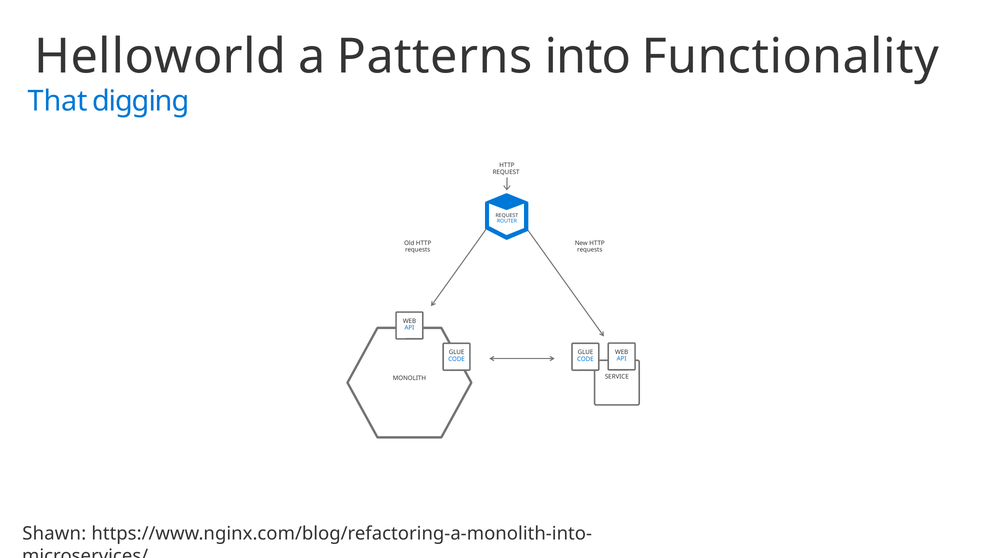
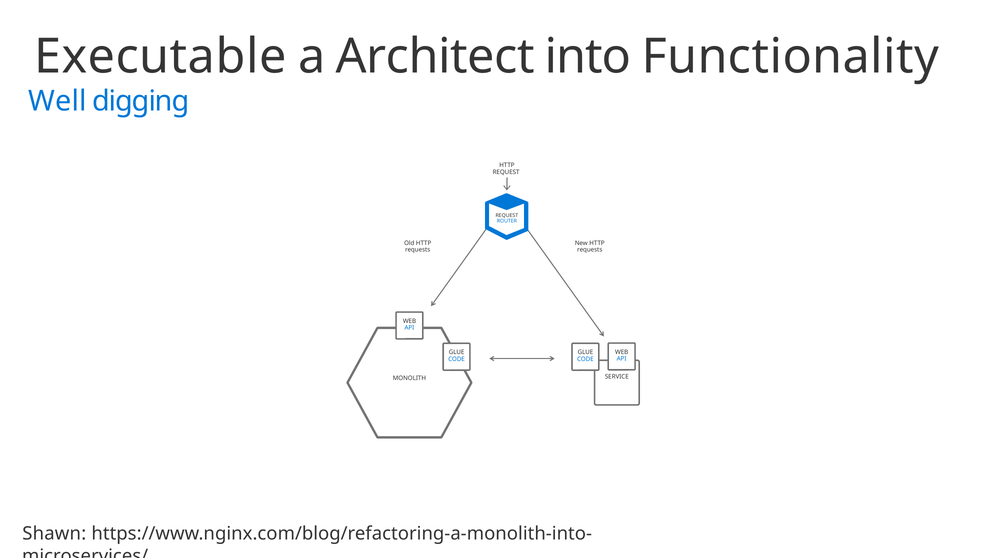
Helloworld: Helloworld -> Executable (160, 57)
Patterns: Patterns -> Architect (435, 57)
That: That -> Well (57, 101)
